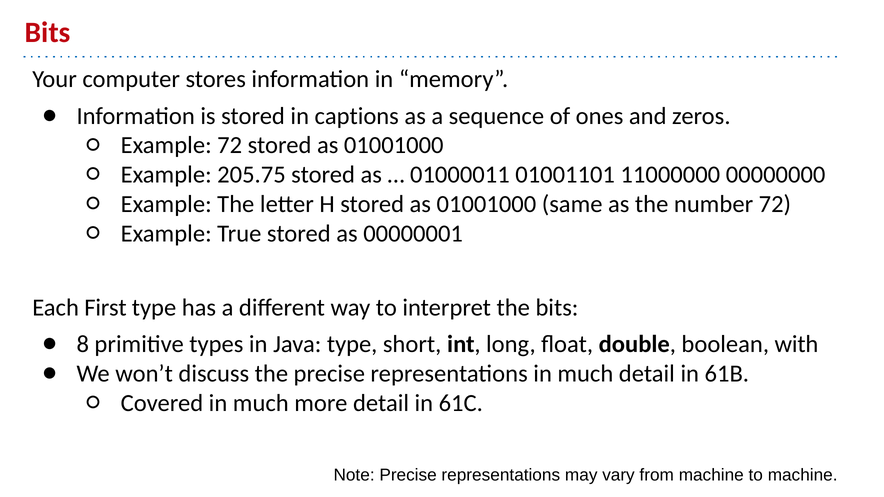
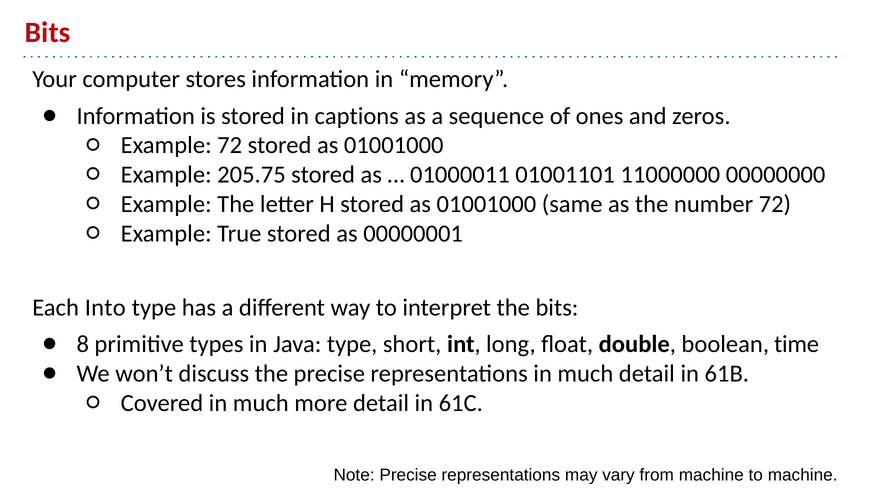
First: First -> Into (105, 308)
with: with -> time (797, 344)
